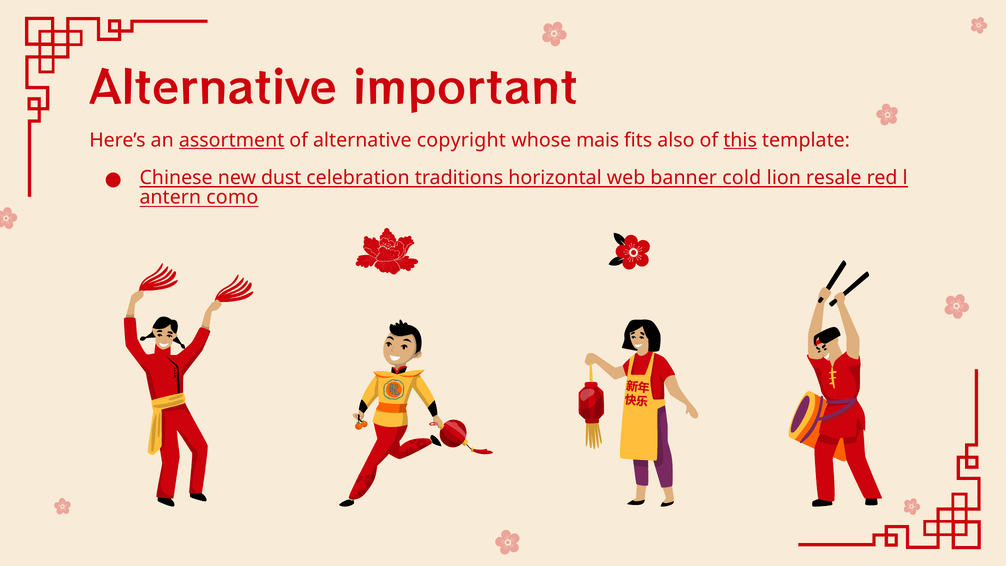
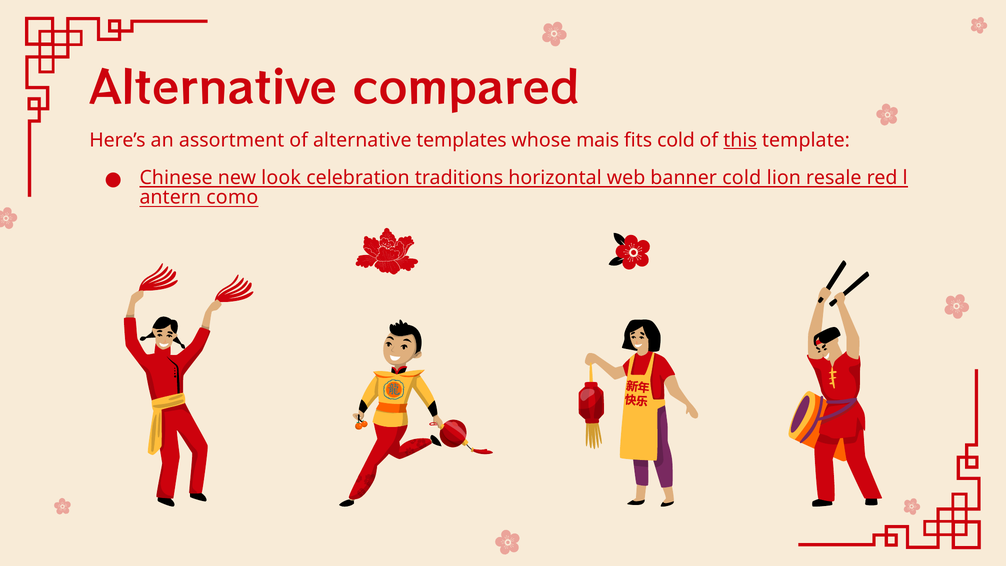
important: important -> compared (466, 89)
assortment underline: present -> none (232, 140)
copyright: copyright -> templates (462, 140)
fits also: also -> cold (676, 140)
dust: dust -> look (281, 178)
